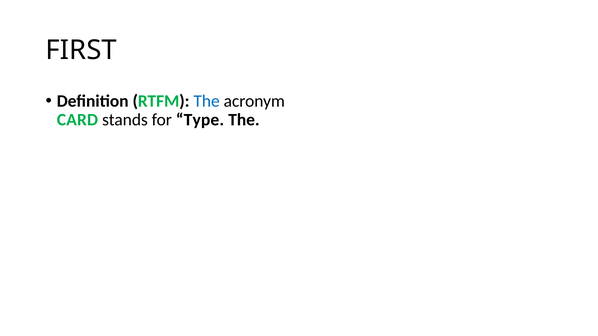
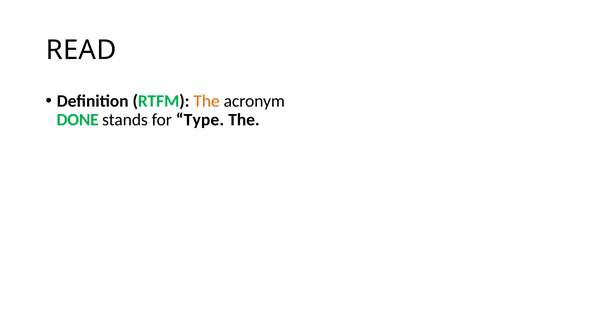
FIRST: FIRST -> READ (81, 50)
The colour: blue -> orange (207, 101)
CARD: CARD -> DONE (78, 120)
